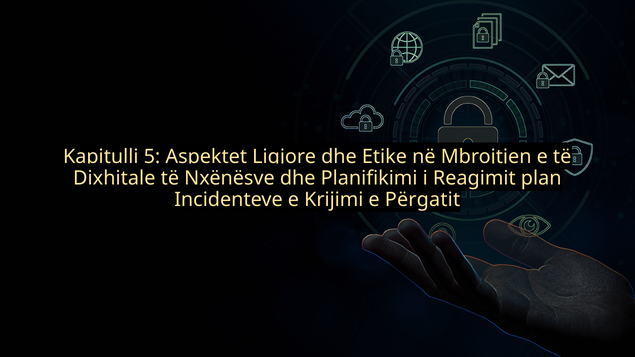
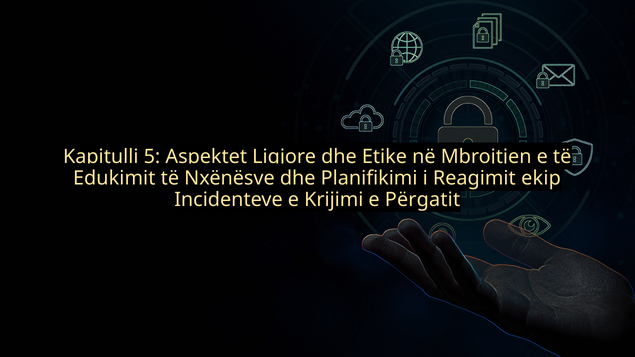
Dixhitale: Dixhitale -> Edukimit (114, 178)
plan: plan -> ekip (541, 178)
